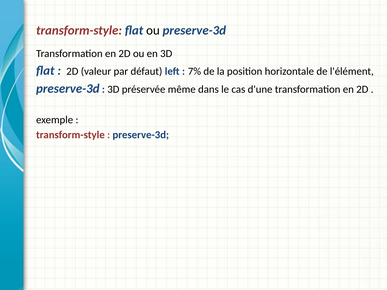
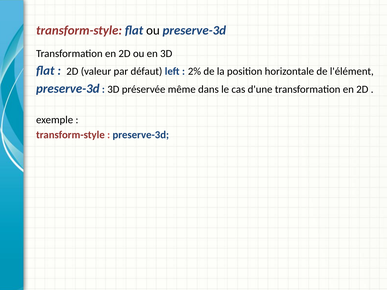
7%: 7% -> 2% (194, 71)
